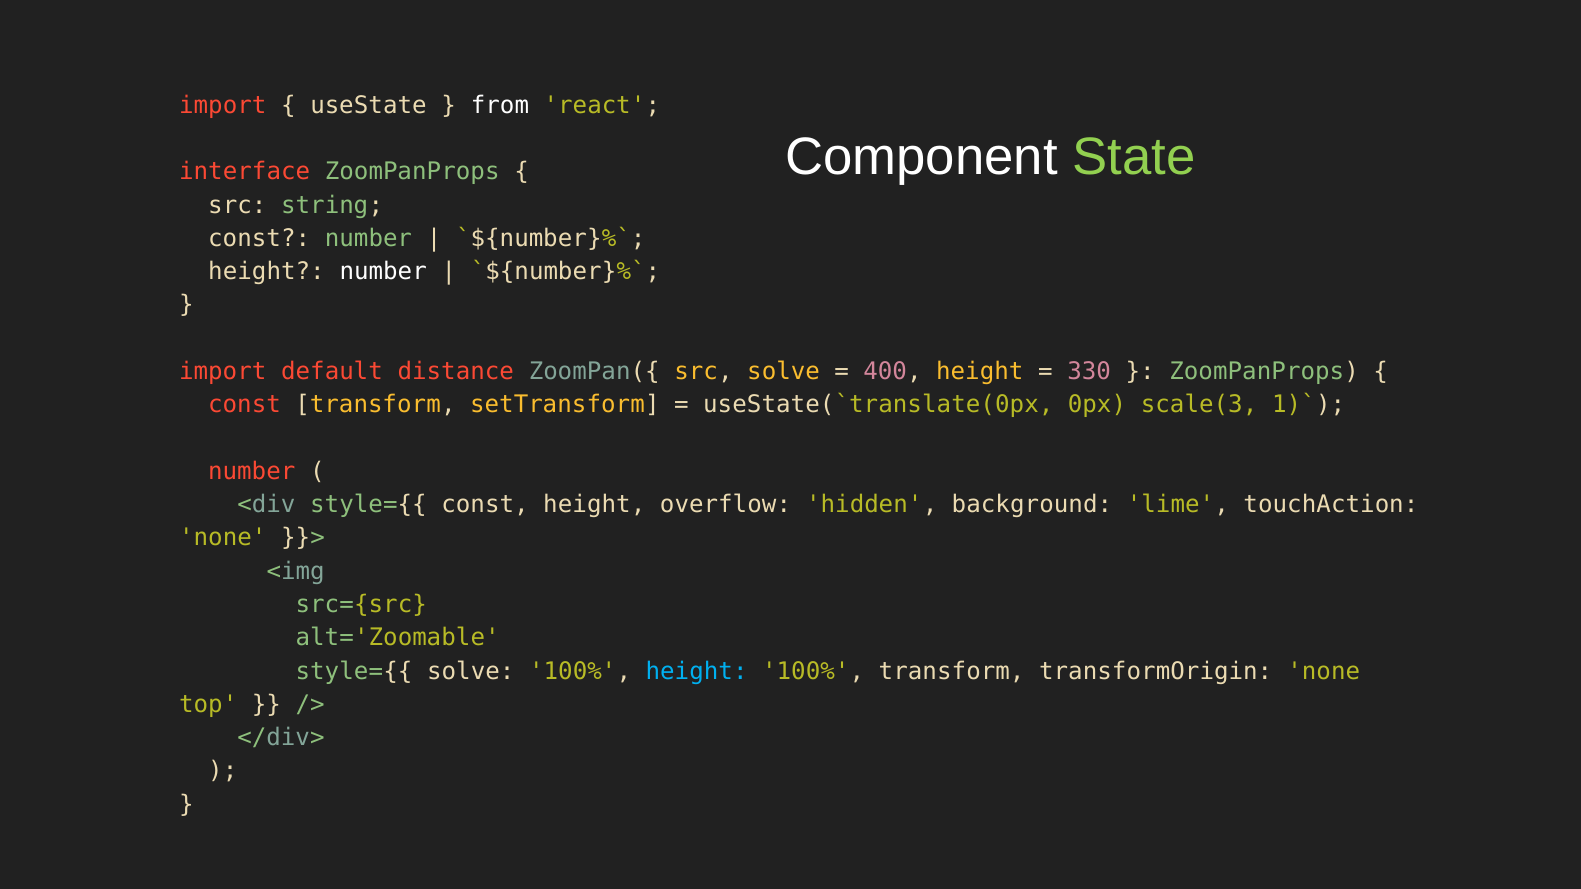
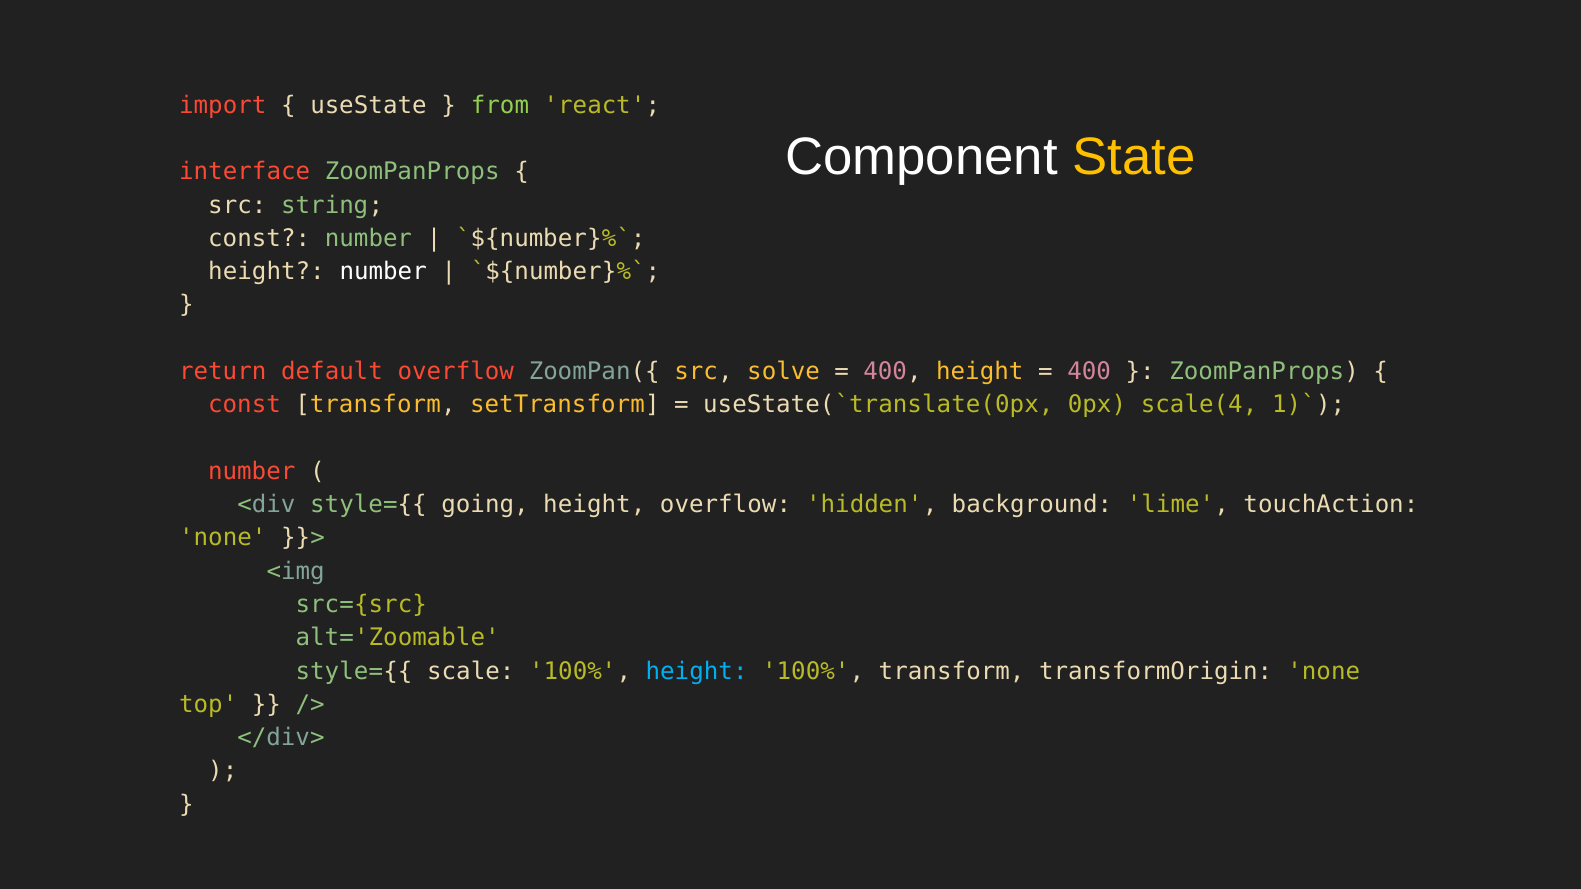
from colour: white -> light green (500, 105)
State colour: light green -> yellow (1134, 157)
import: import -> return (223, 372)
default distance: distance -> overflow (456, 372)
330: 330 -> 400 (1089, 372)
scale(3: scale(3 -> scale(4 (1199, 405)
style={{ const: const -> going (485, 505)
style={{ solve: solve -> scale (471, 671)
